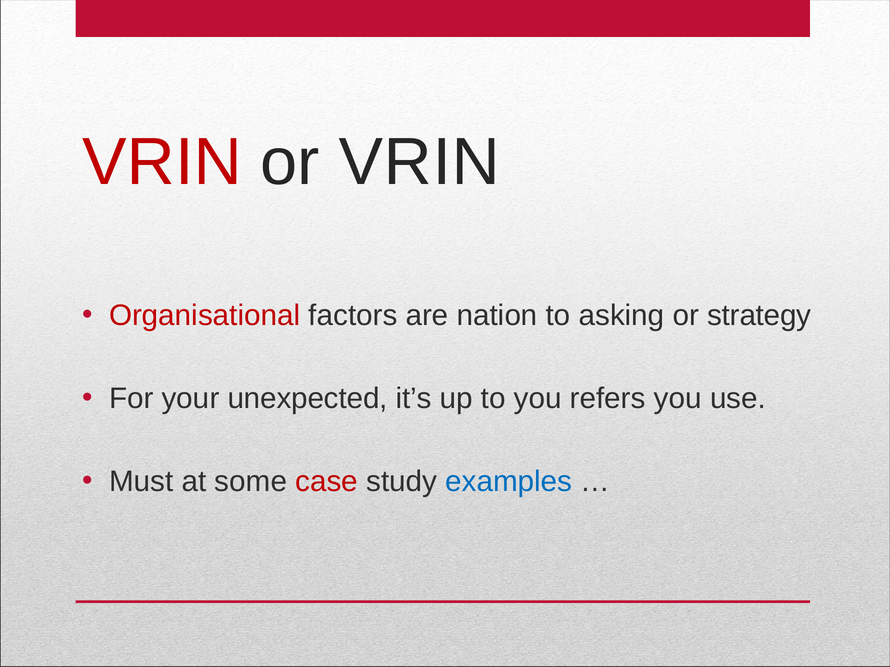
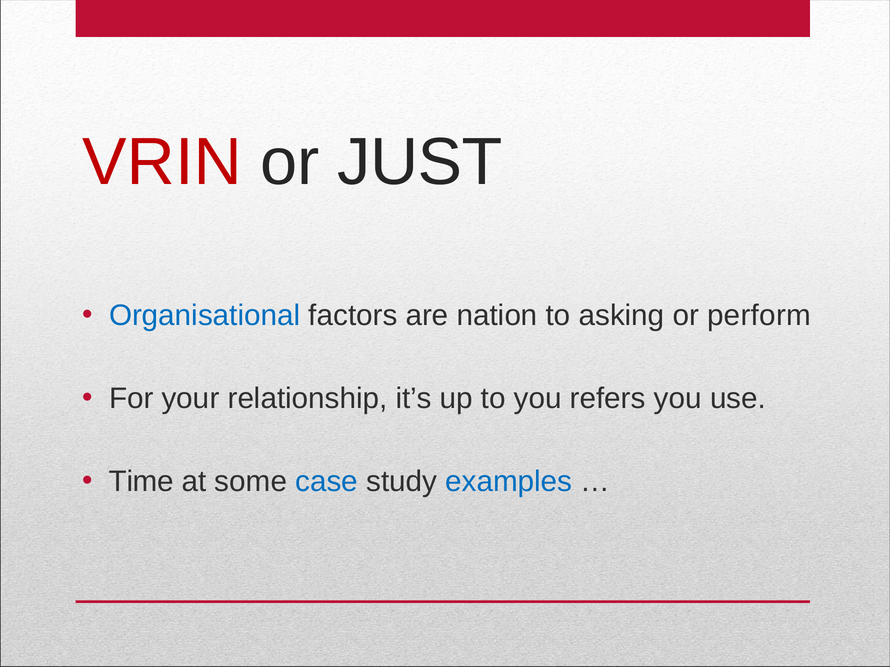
or VRIN: VRIN -> JUST (420, 162)
Organisational colour: red -> blue (205, 316)
strategy: strategy -> perform (759, 316)
unexpected: unexpected -> relationship (308, 399)
Must: Must -> Time (141, 482)
case colour: red -> blue (327, 482)
